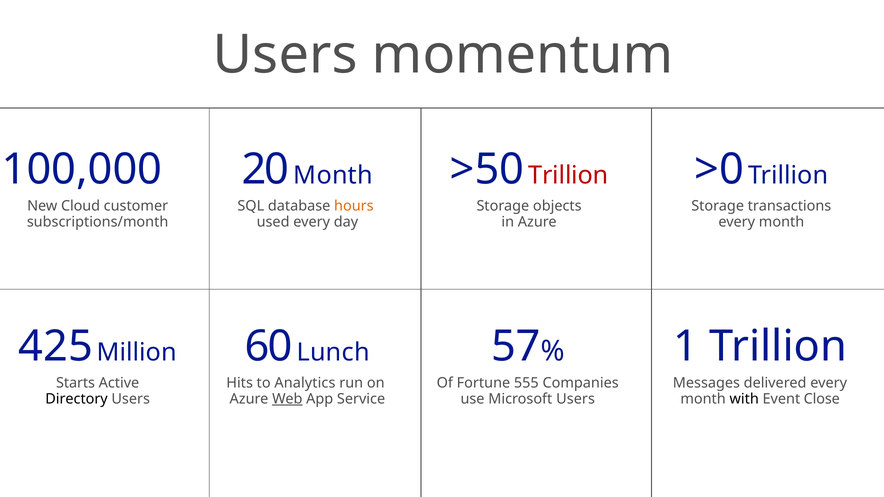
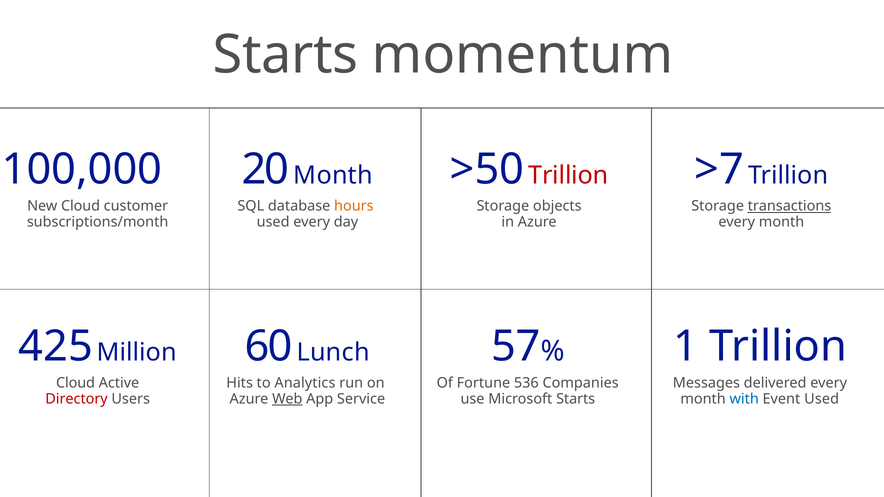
Users: Users -> Starts (285, 55)
>0: >0 -> >7 (719, 169)
transactions underline: none -> present (789, 206)
Starts: Starts -> Cloud (76, 383)
555: 555 -> 536 (526, 383)
Directory colour: black -> red (77, 399)
Microsoft Users: Users -> Starts (576, 399)
with colour: black -> blue (744, 399)
Event Close: Close -> Used (822, 399)
